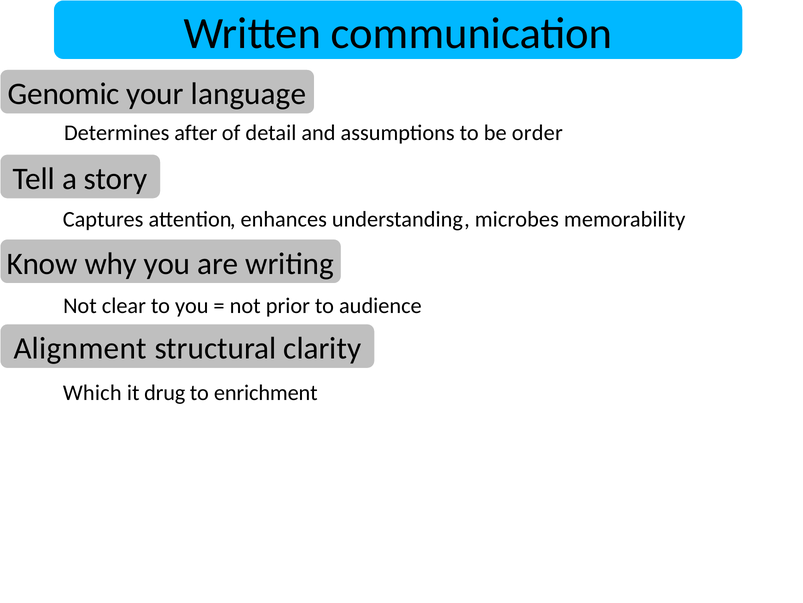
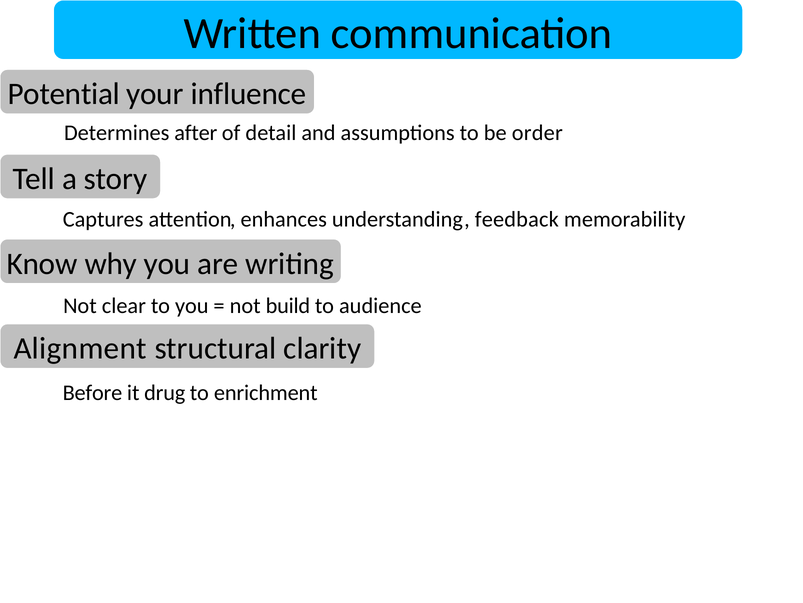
Genomic: Genomic -> Potential (64, 94)
language: language -> influence (249, 94)
microbes: microbes -> feedback (517, 219)
prior: prior -> build (288, 306)
Which: Which -> Before (92, 392)
